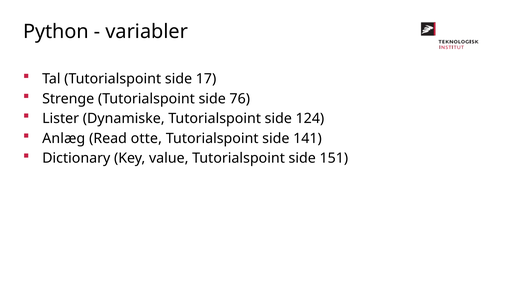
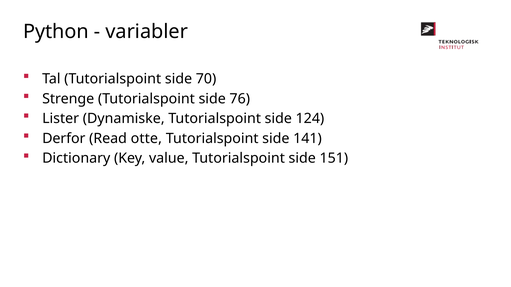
17: 17 -> 70 (206, 79)
Anlæg: Anlæg -> Derfor (64, 139)
